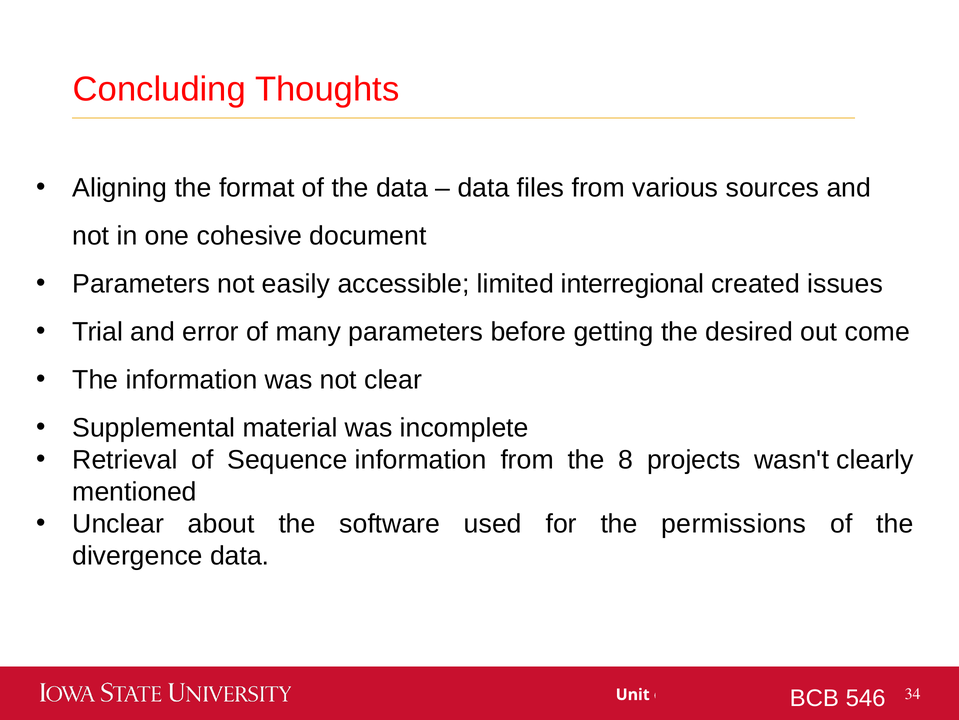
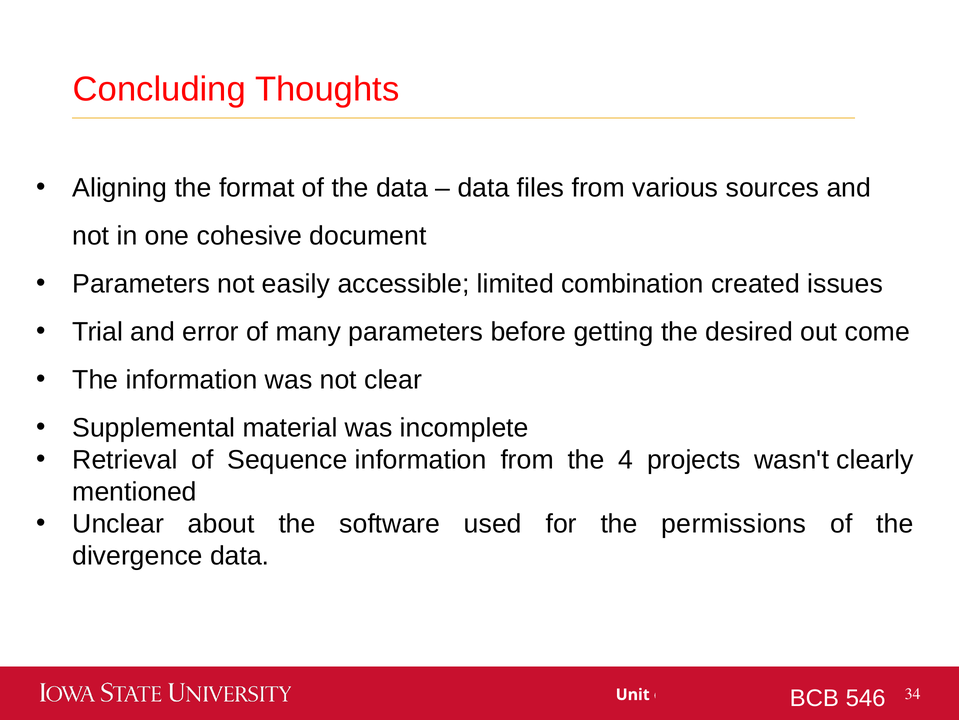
interregional: interregional -> combination (633, 284)
8: 8 -> 4 (626, 460)
